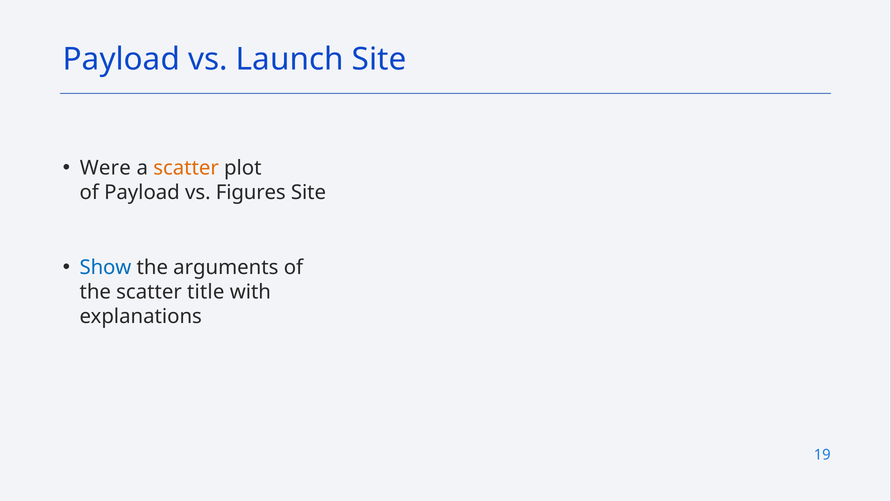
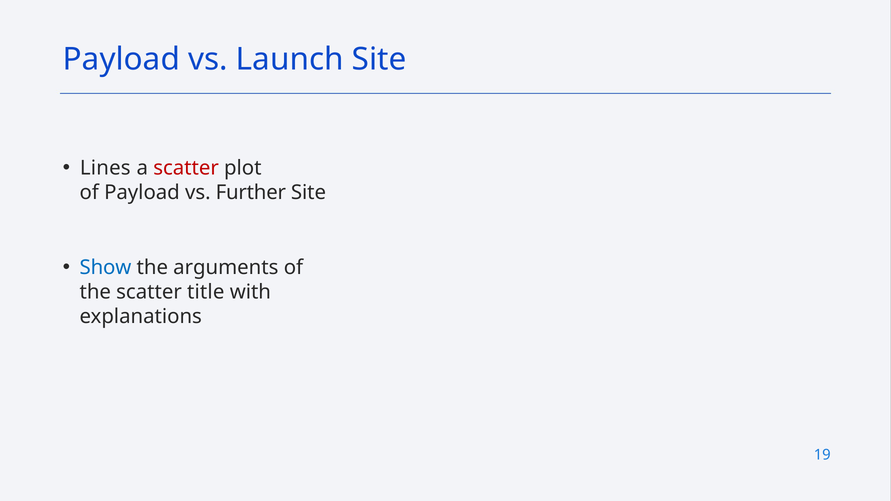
Were: Were -> Lines (105, 168)
scatter colour: orange -> red (186, 168)
Figures: Figures -> Further (251, 193)
